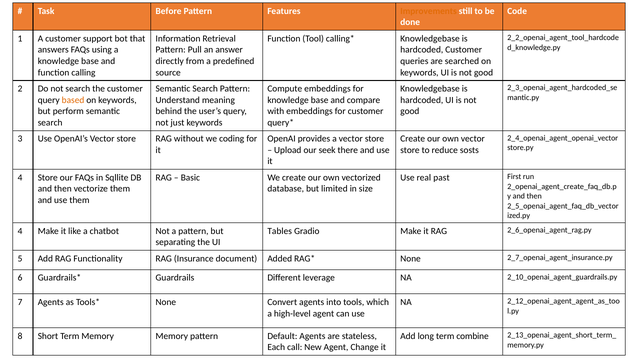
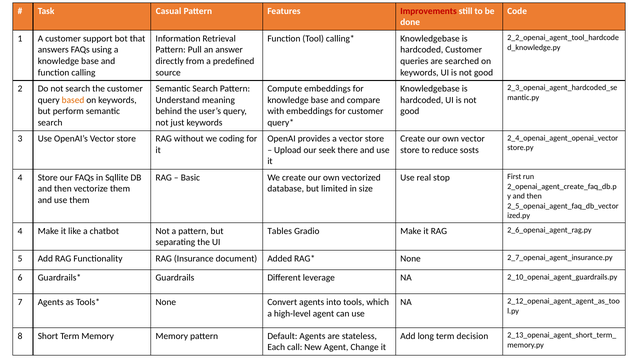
Before: Before -> Casual (169, 11)
Improvements colour: orange -> red (429, 11)
past: past -> stop (442, 177)
combine: combine -> decision (472, 336)
